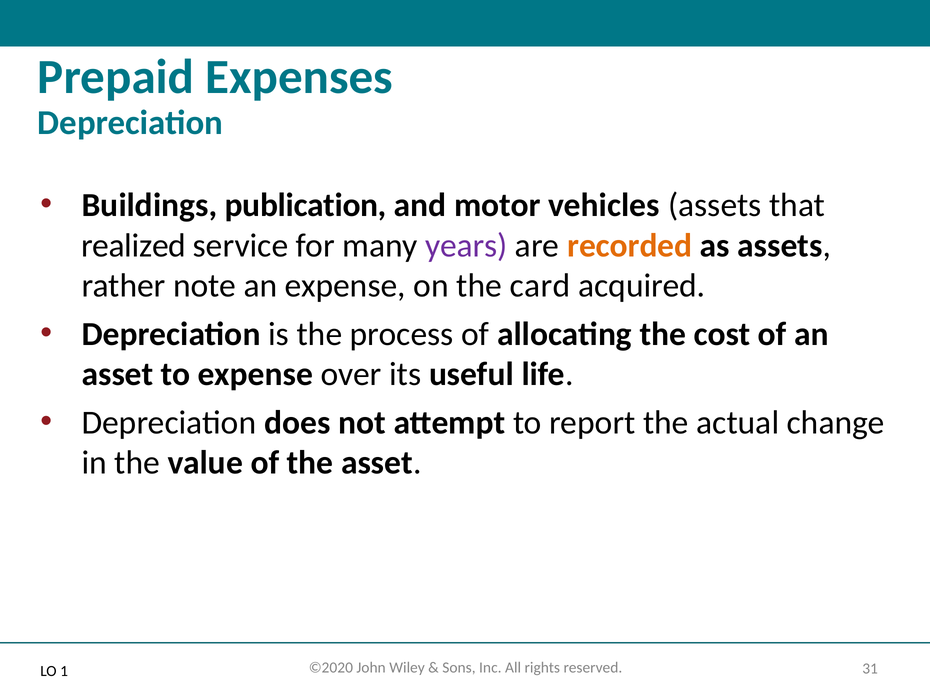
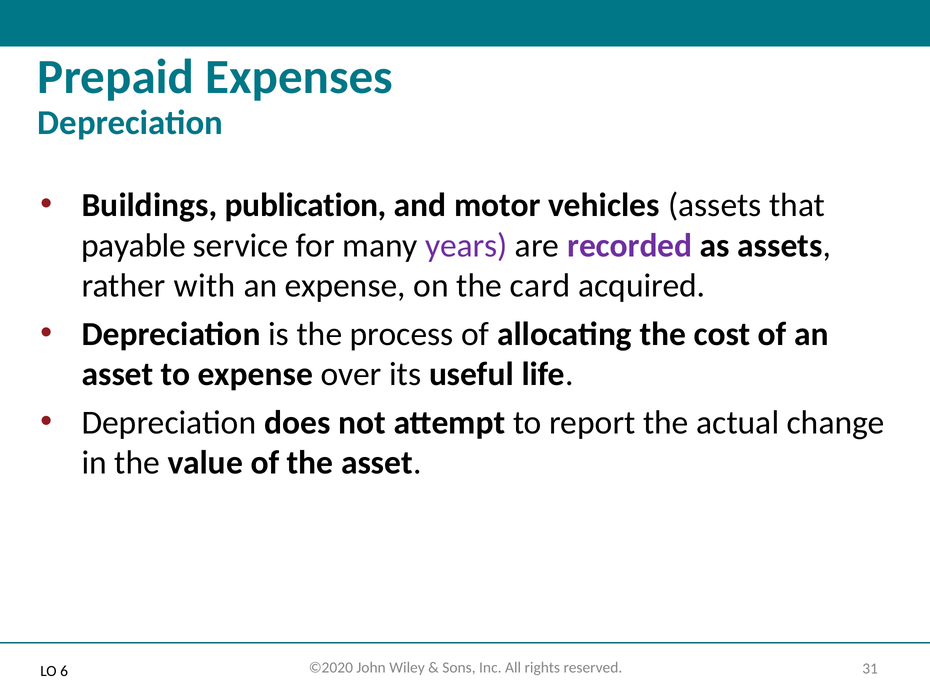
realized: realized -> payable (134, 246)
recorded colour: orange -> purple (630, 246)
note: note -> with (204, 286)
1: 1 -> 6 (64, 672)
